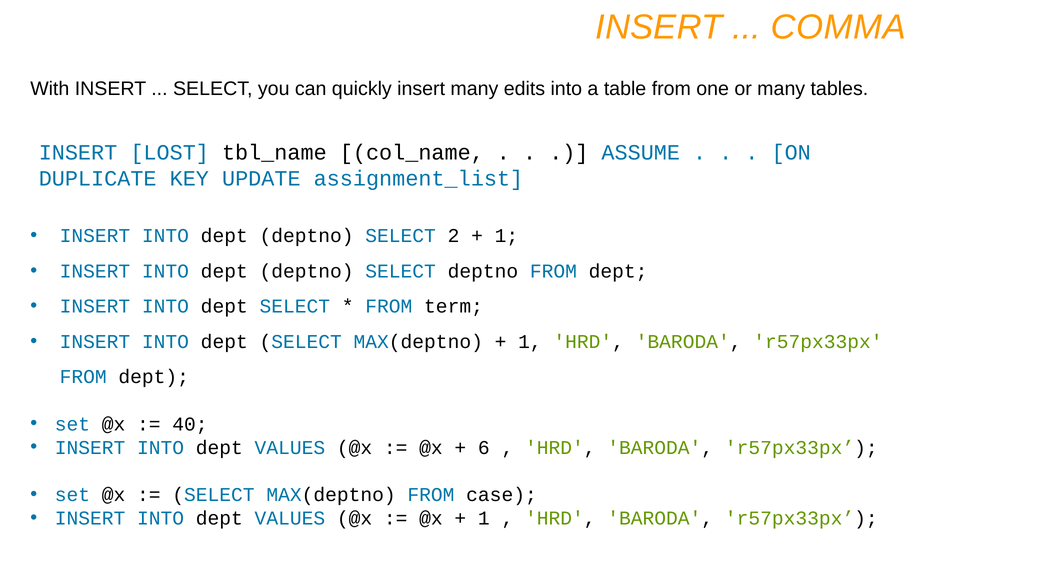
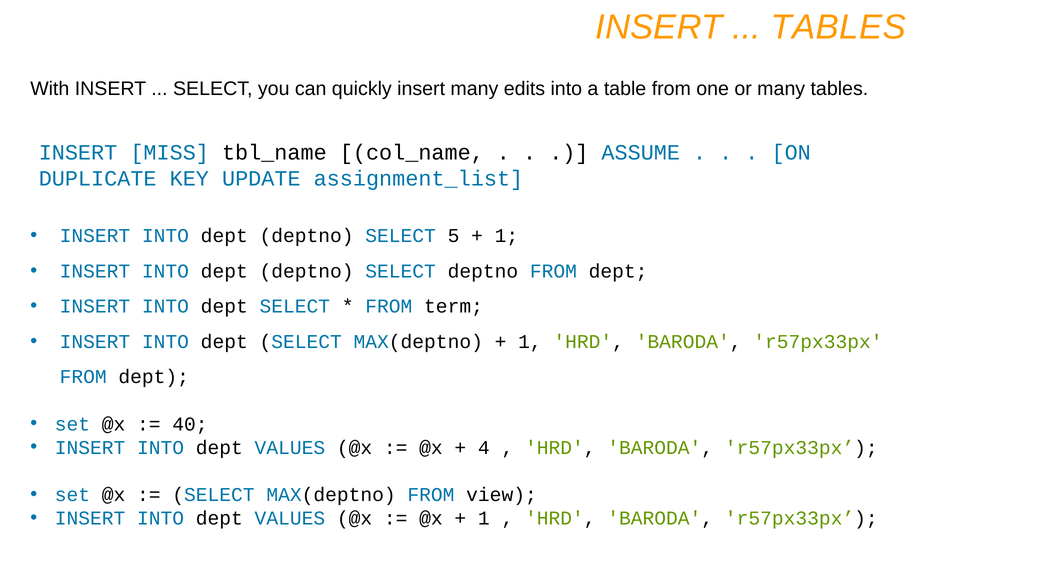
COMMA: COMMA -> TABLES (838, 27)
LOST: LOST -> MISS (170, 152)
2: 2 -> 5 (454, 236)
6: 6 -> 4 (484, 447)
case: case -> view (502, 494)
